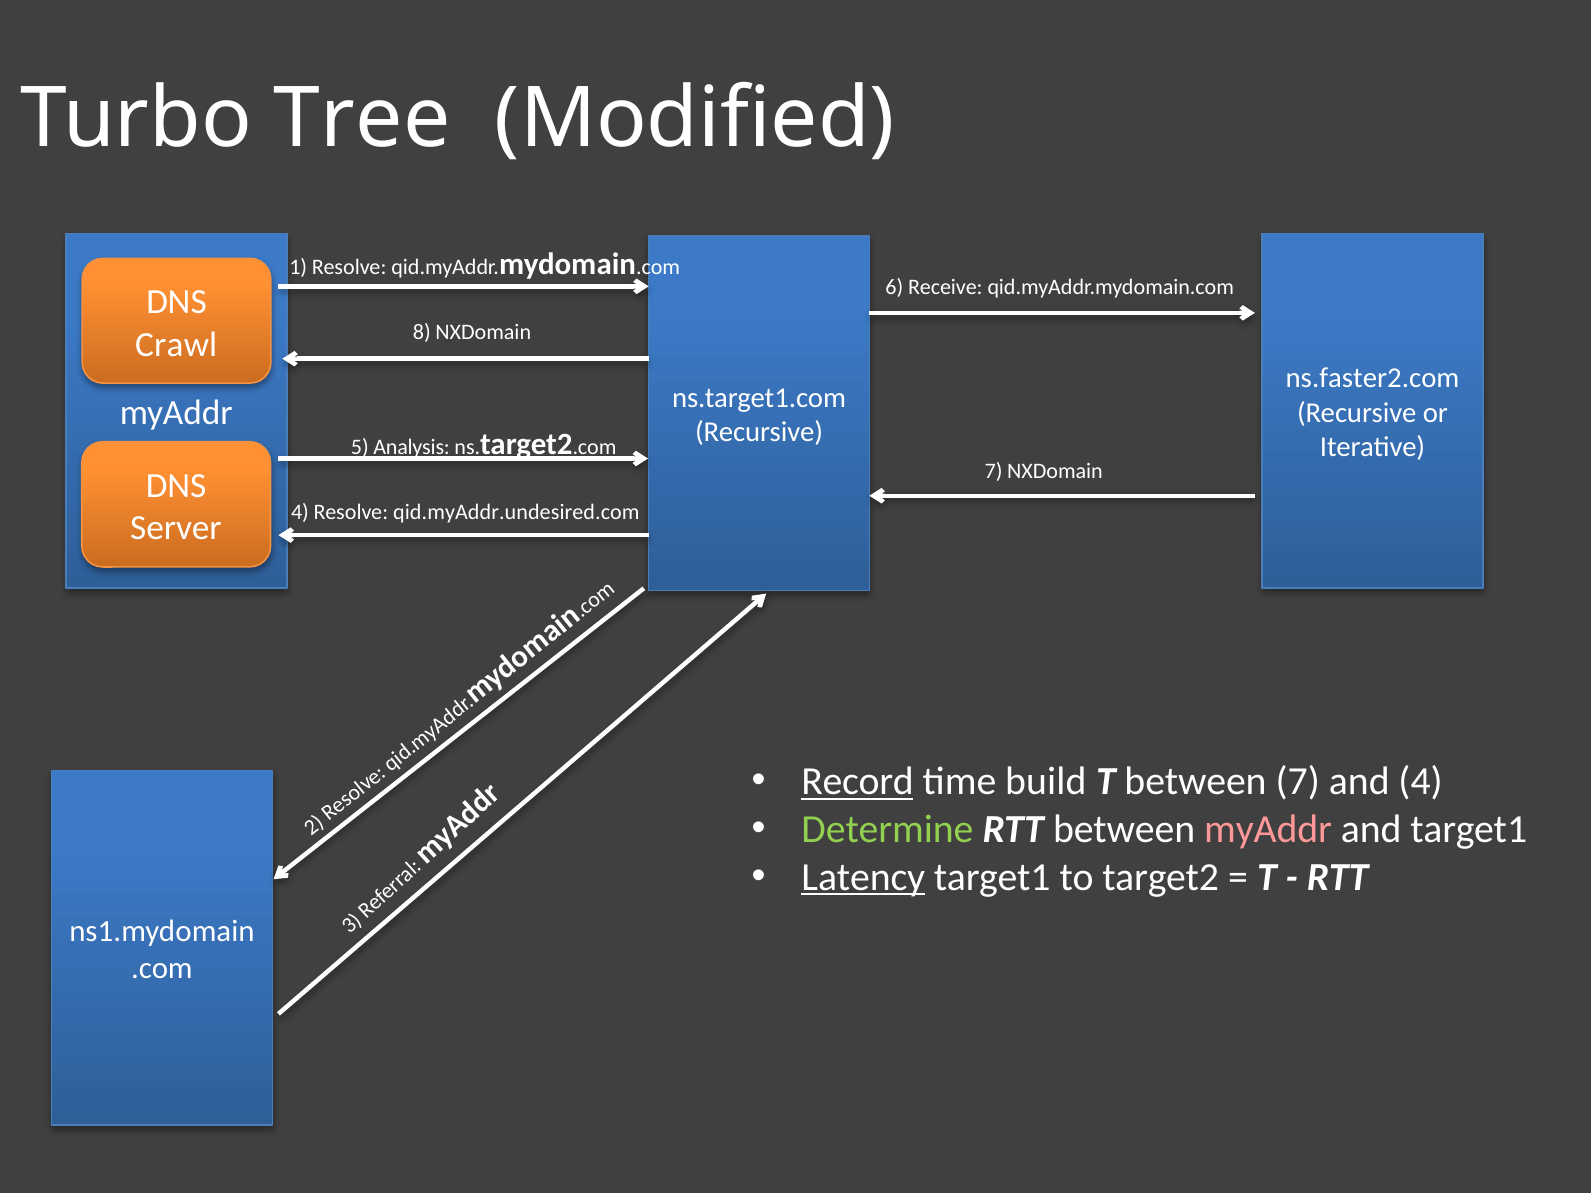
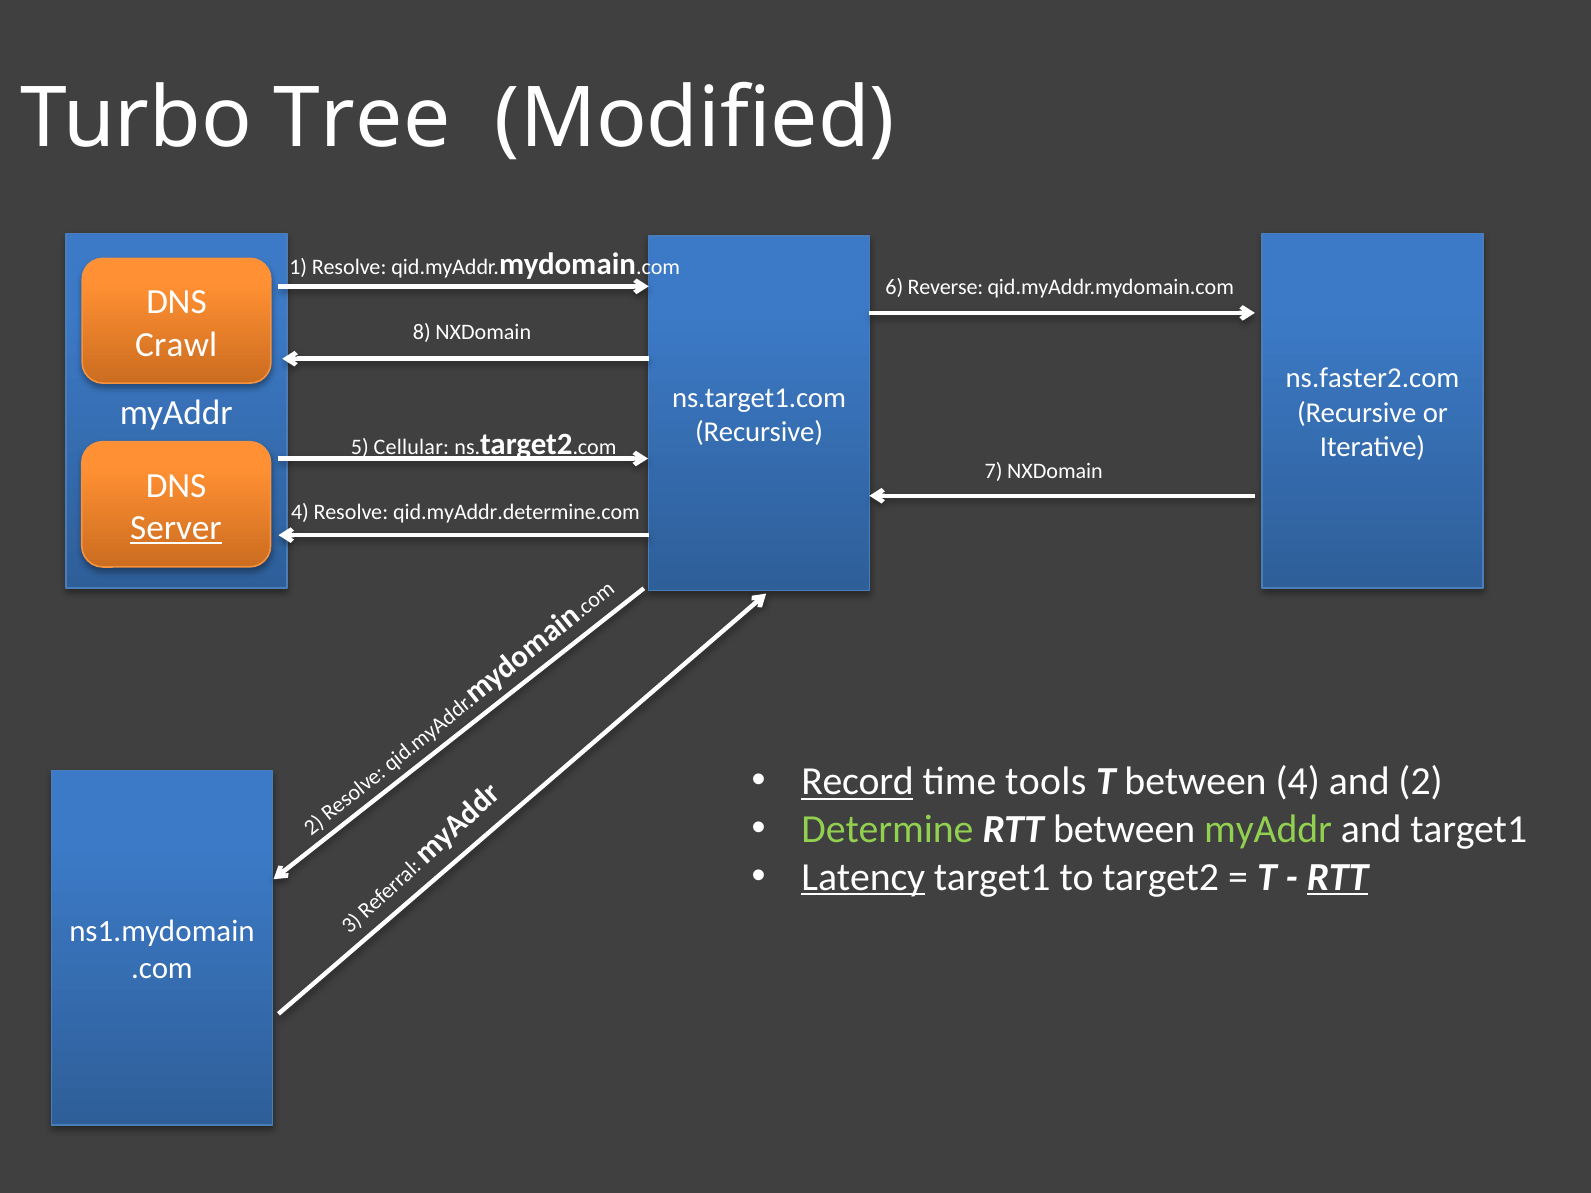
Receive: Receive -> Reverse (945, 287)
Analysis: Analysis -> Cellular (411, 447)
qid.myAddr.undesired.com: qid.myAddr.undesired.com -> qid.myAddr.determine.com (516, 512)
Server underline: none -> present (176, 528)
build: build -> tools (1046, 782)
between 7: 7 -> 4 (1298, 782)
and 4: 4 -> 2 (1421, 782)
myAddr colour: pink -> light green (1268, 830)
RTT underline: none -> present (1337, 877)
